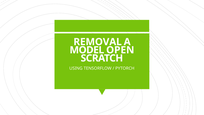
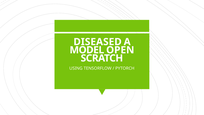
REMOVAL: REMOVAL -> DISEASED (98, 42)
